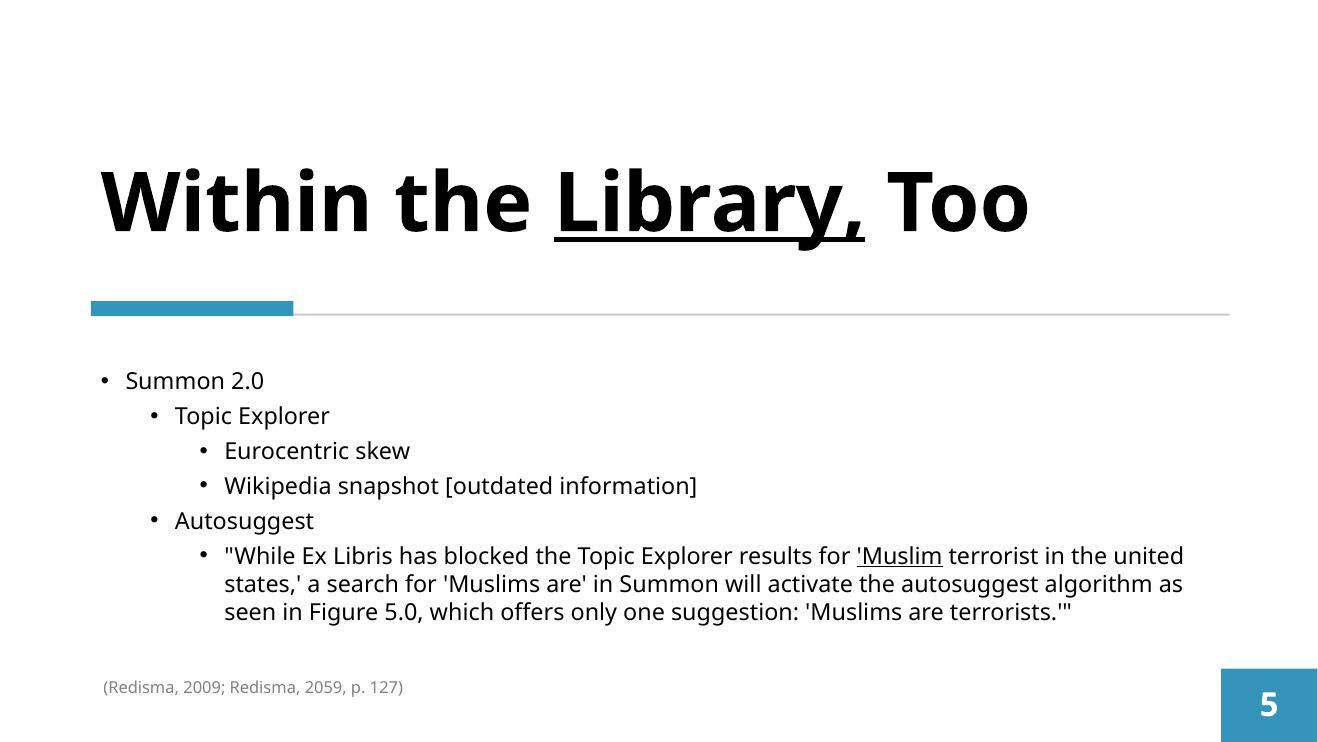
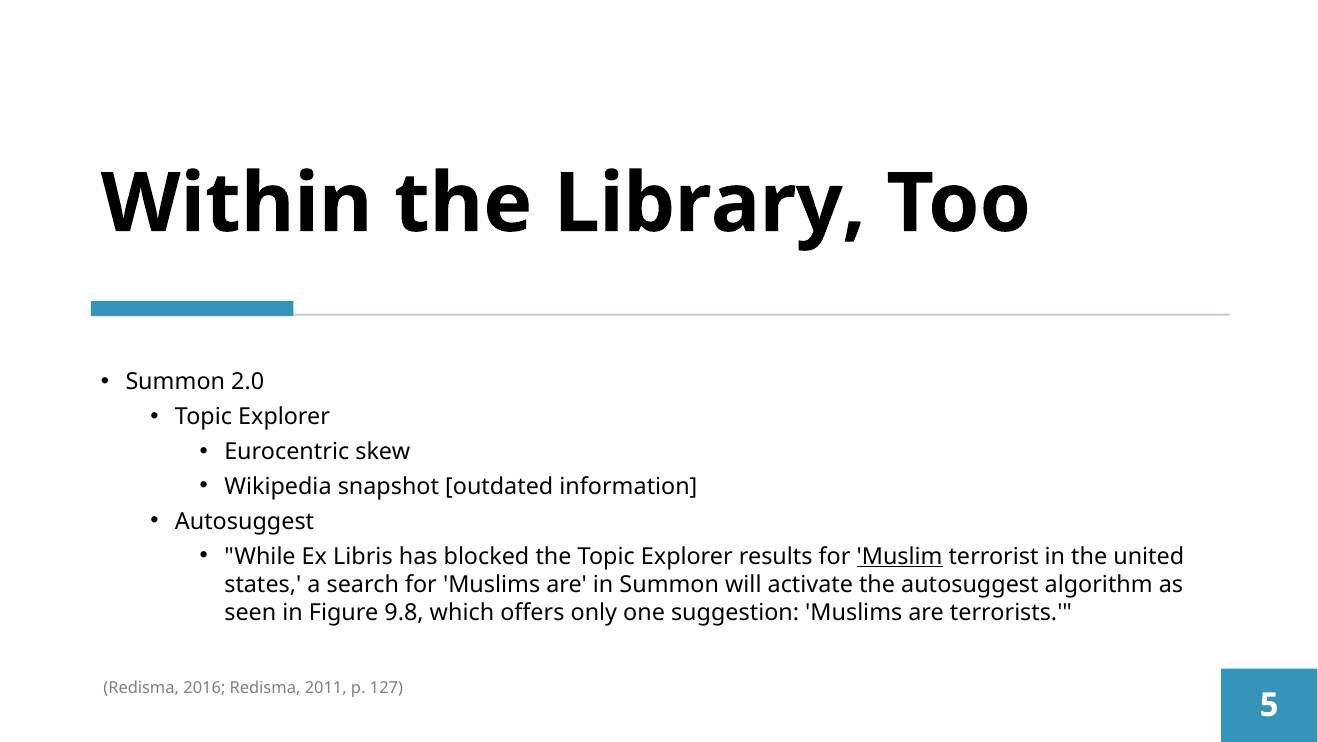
Library underline: present -> none (710, 204)
5.0: 5.0 -> 9.8 (404, 612)
2009: 2009 -> 2016 (204, 688)
2059: 2059 -> 2011 (326, 688)
